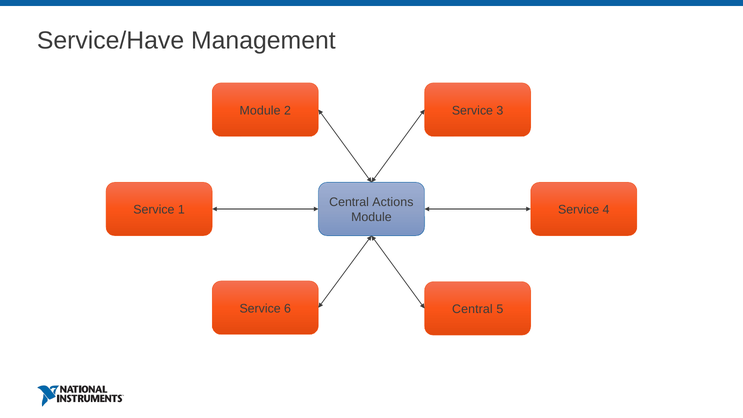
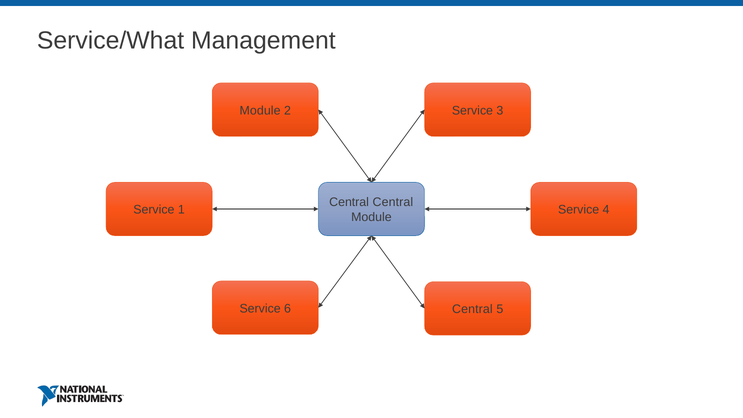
Service/Have: Service/Have -> Service/What (111, 41)
Central Actions: Actions -> Central (393, 202)
